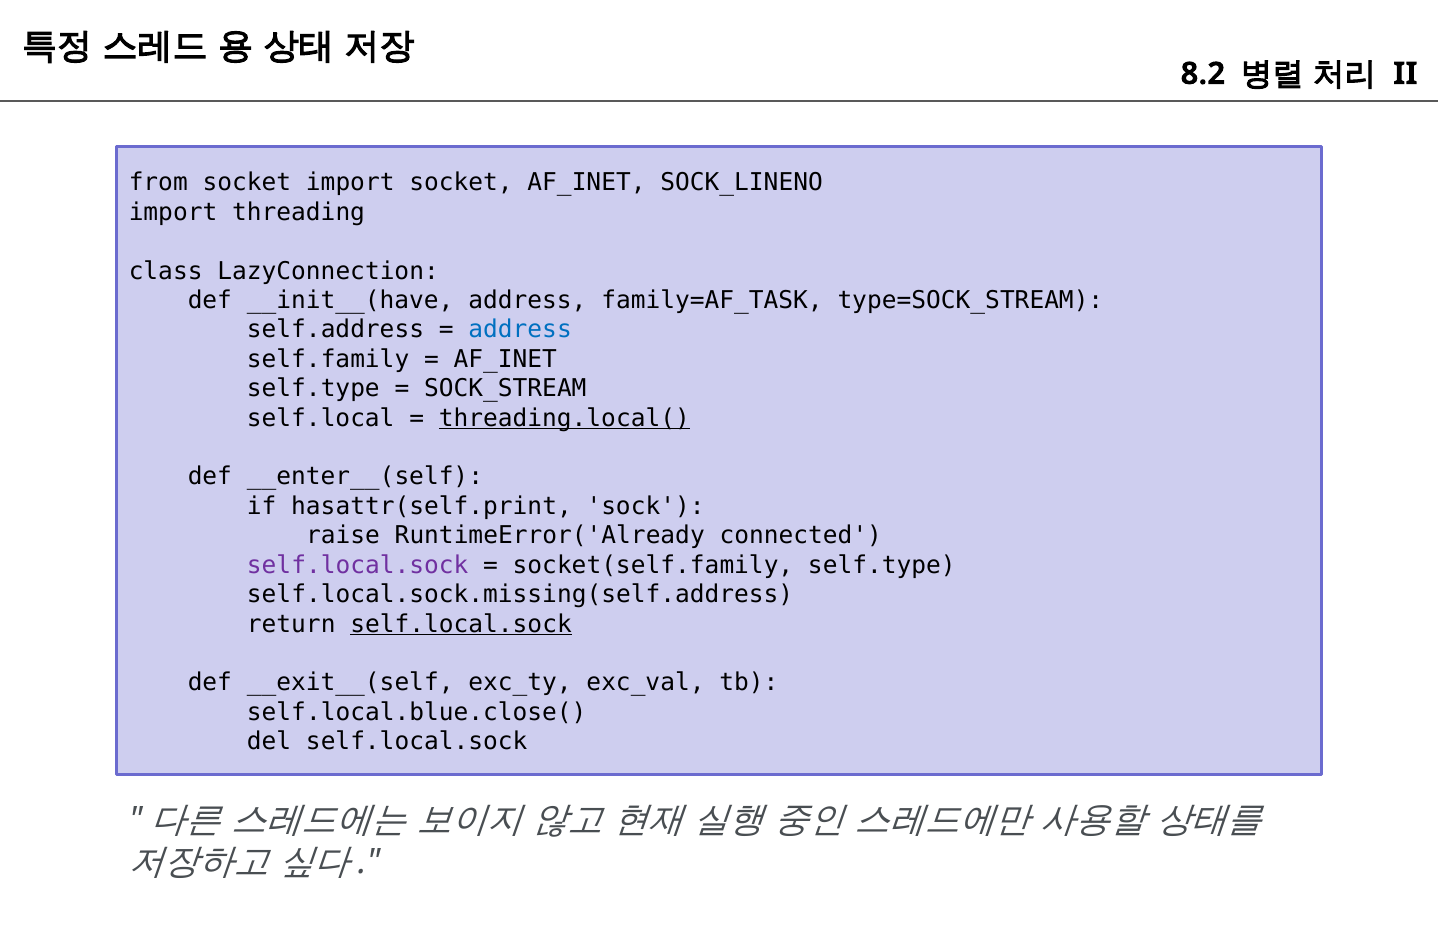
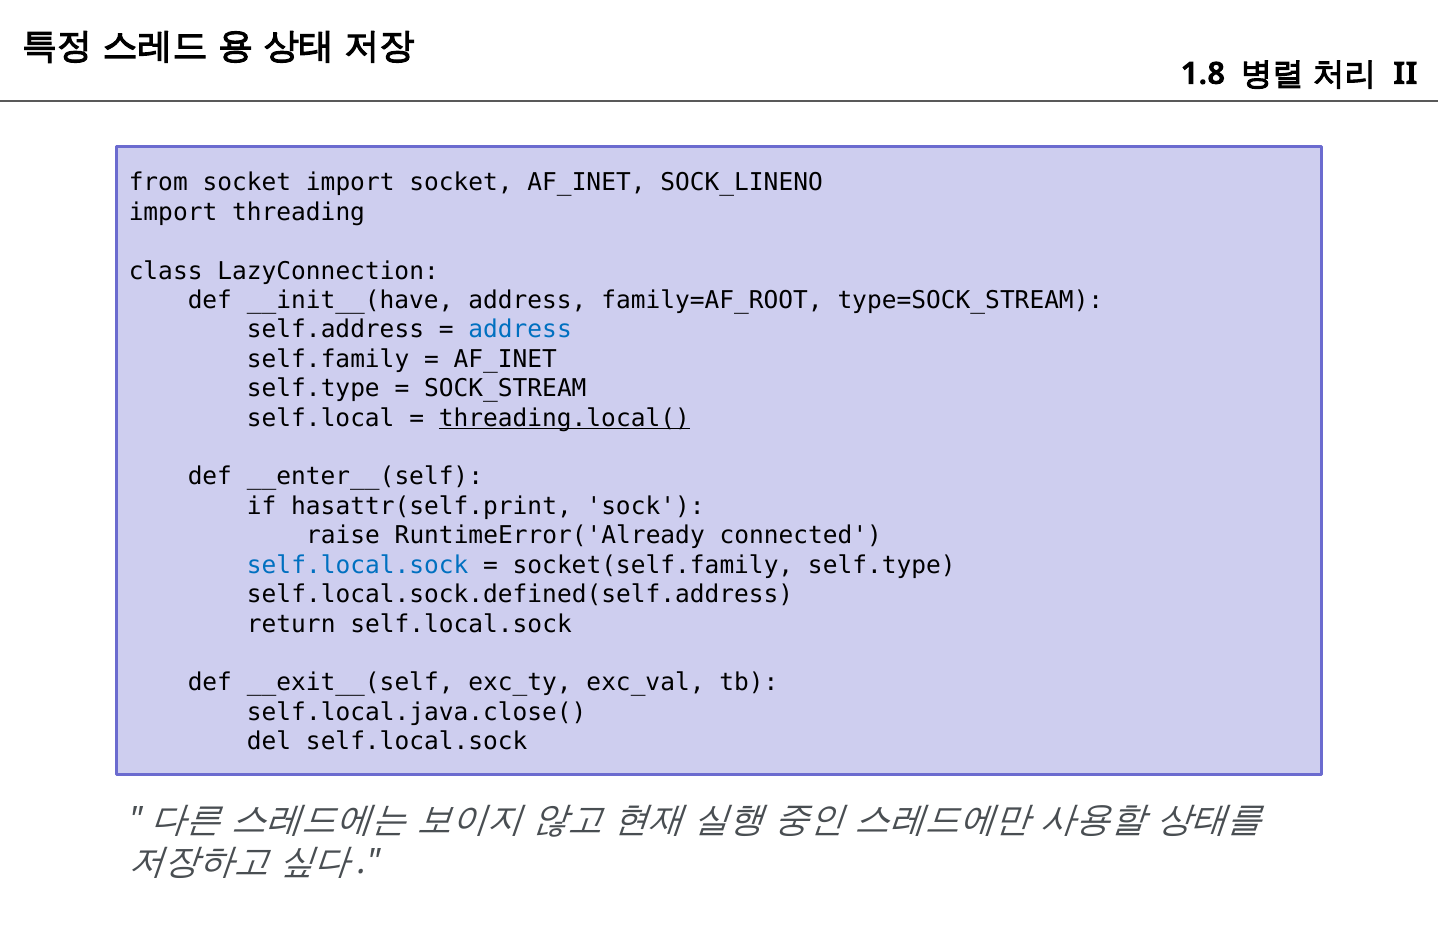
8.2: 8.2 -> 1.8 (1203, 74)
family=AF_TASK: family=AF_TASK -> family=AF_ROOT (712, 300)
self.local.sock colour: purple -> blue (358, 565)
self.local.sock.missing(self.address: self.local.sock.missing(self.address -> self.local.sock.defined(self.address (520, 594)
self.local.sock underline: present -> none (461, 624)
self.local.blue.close(: self.local.blue.close( -> self.local.java.close( (417, 712)
